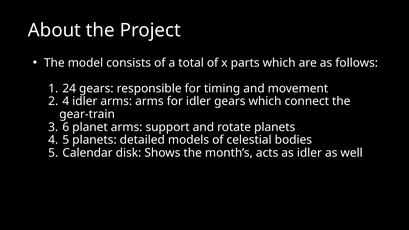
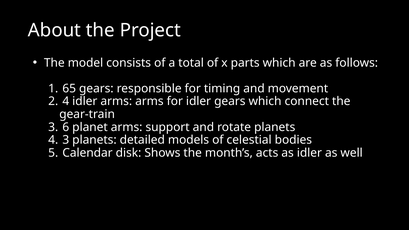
24: 24 -> 65 (69, 89)
4 5: 5 -> 3 (66, 140)
